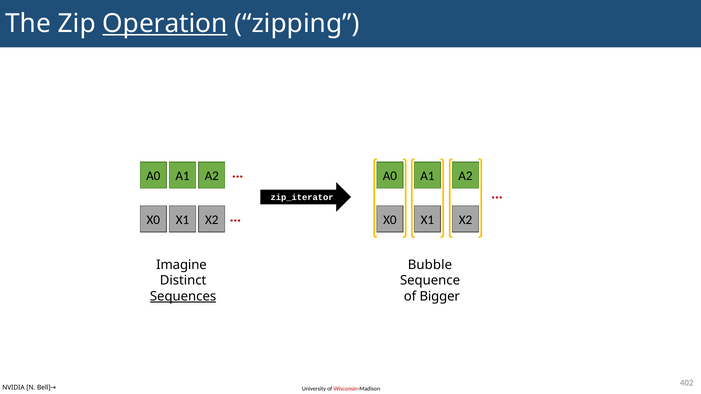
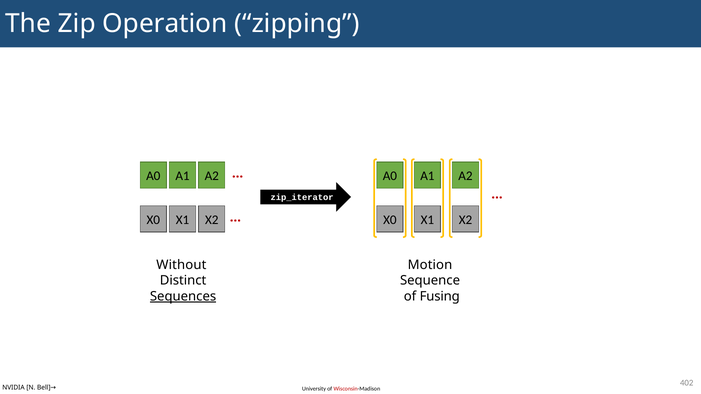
Operation underline: present -> none (165, 23)
Imagine: Imagine -> Without (181, 265)
Bubble: Bubble -> Motion (430, 265)
Bigger: Bigger -> Fusing (440, 297)
